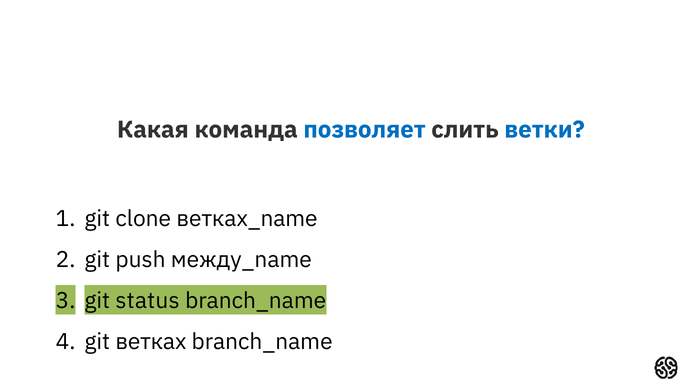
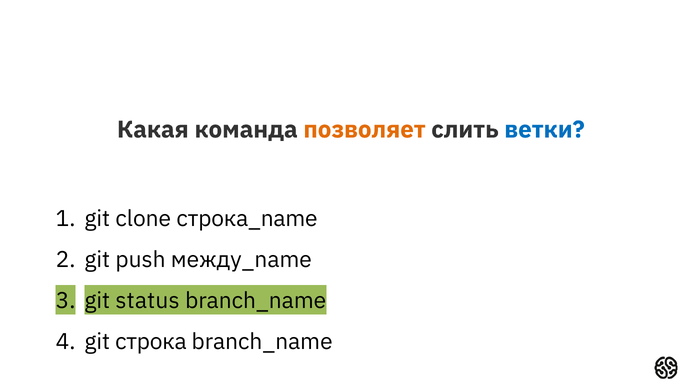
позволяет colour: blue -> orange (365, 129)
ветках_name: ветках_name -> строка_name (247, 219)
ветках: ветках -> строка (151, 341)
